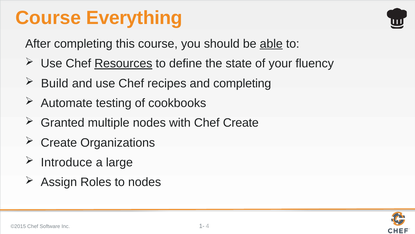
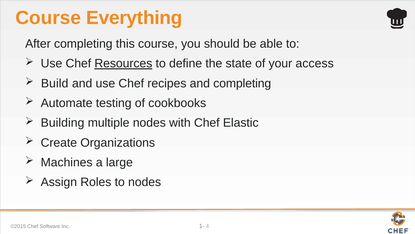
able underline: present -> none (271, 44)
fluency: fluency -> access (315, 63)
Granted: Granted -> Building (63, 123)
Chef Create: Create -> Elastic (241, 123)
Introduce: Introduce -> Machines (67, 162)
